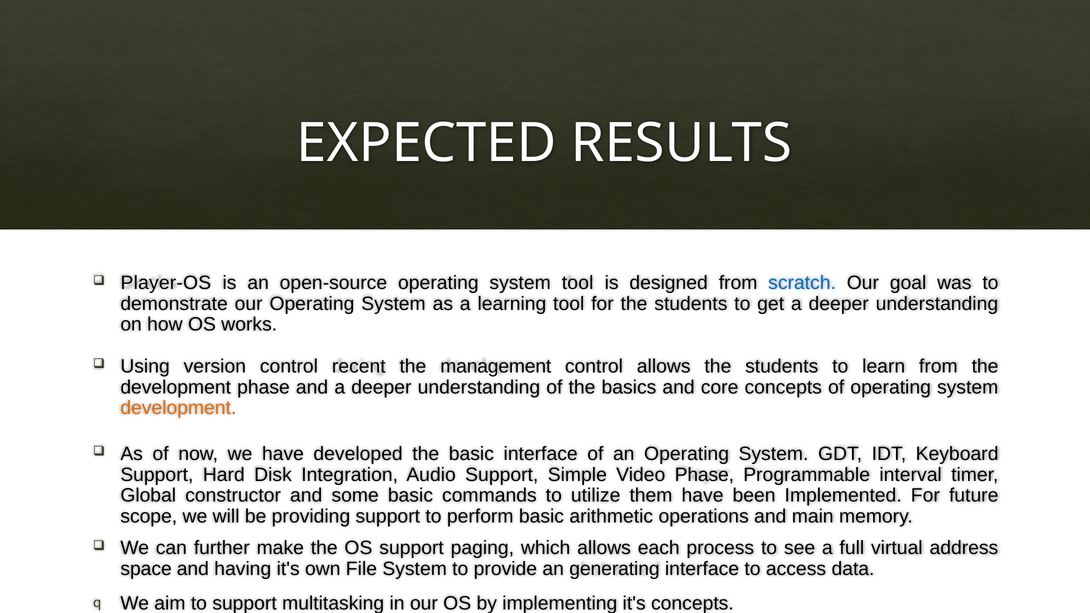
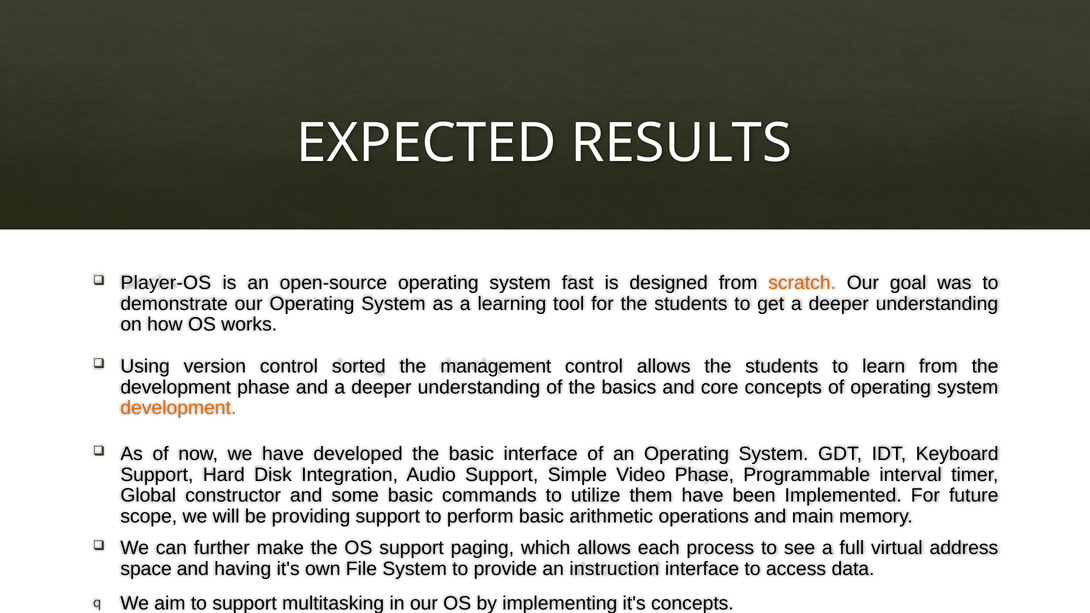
system tool: tool -> fast (578, 283)
scratch colour: blue -> orange (802, 283)
recent: recent -> sorted (359, 366)
generating: generating -> instruction (614, 569)
